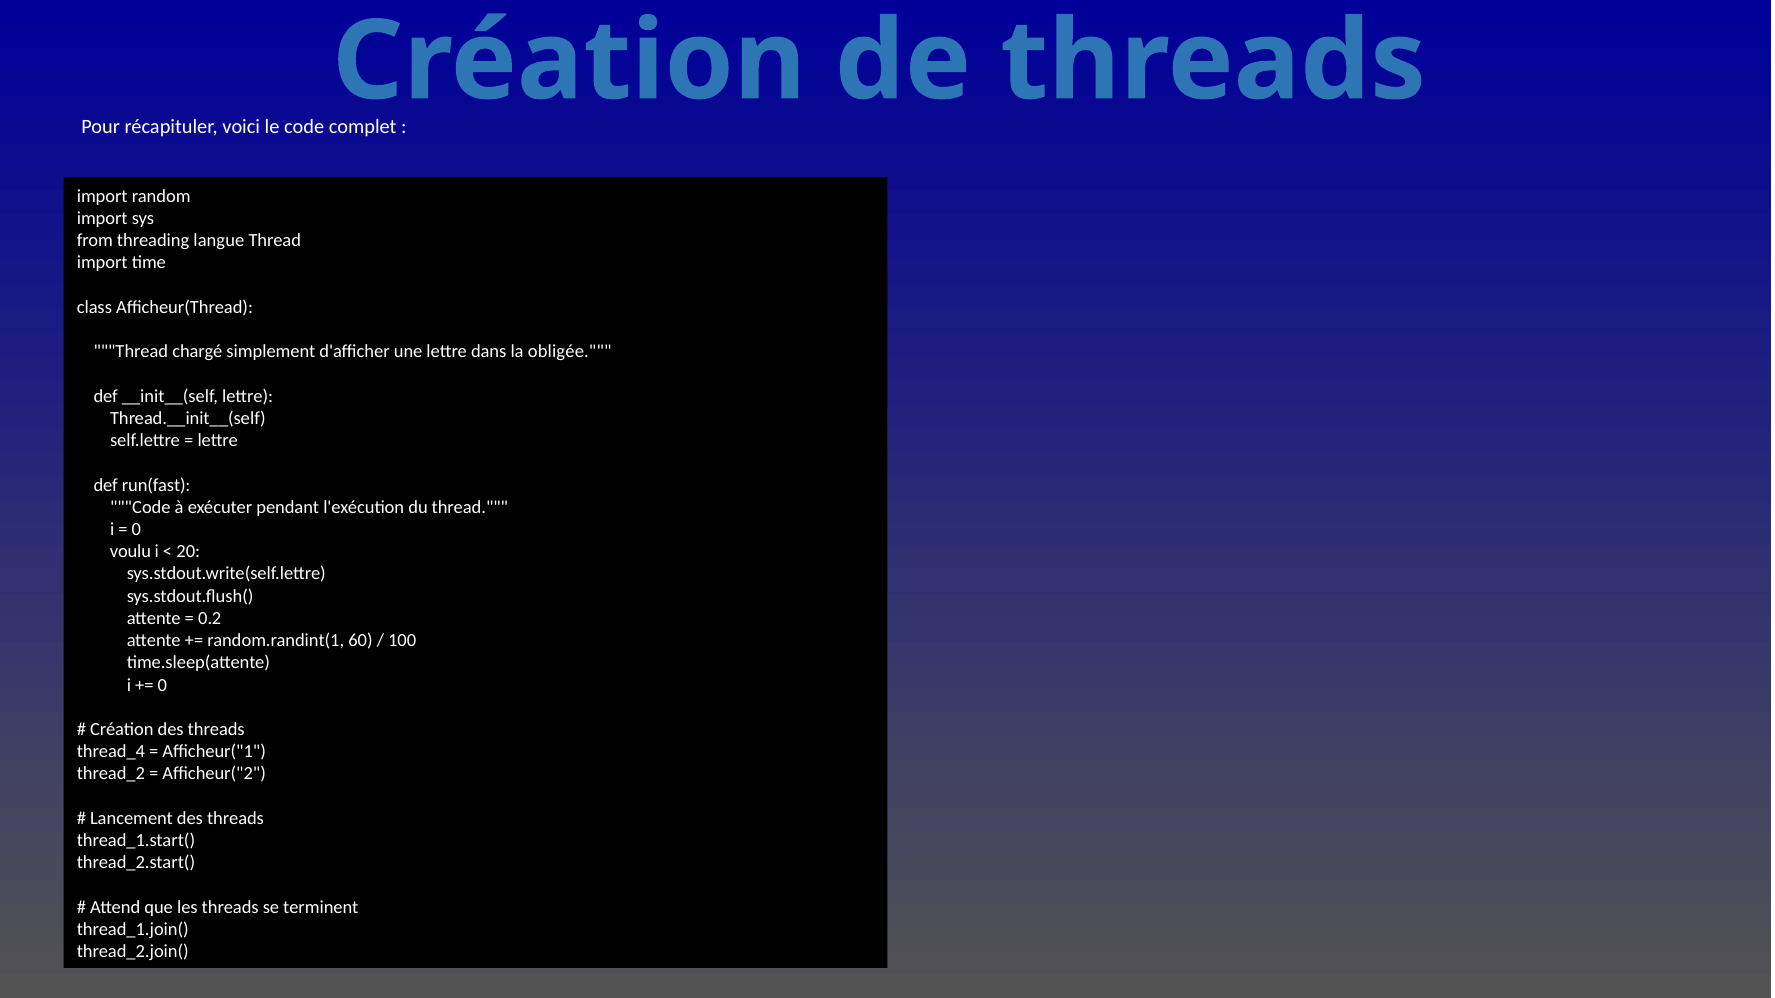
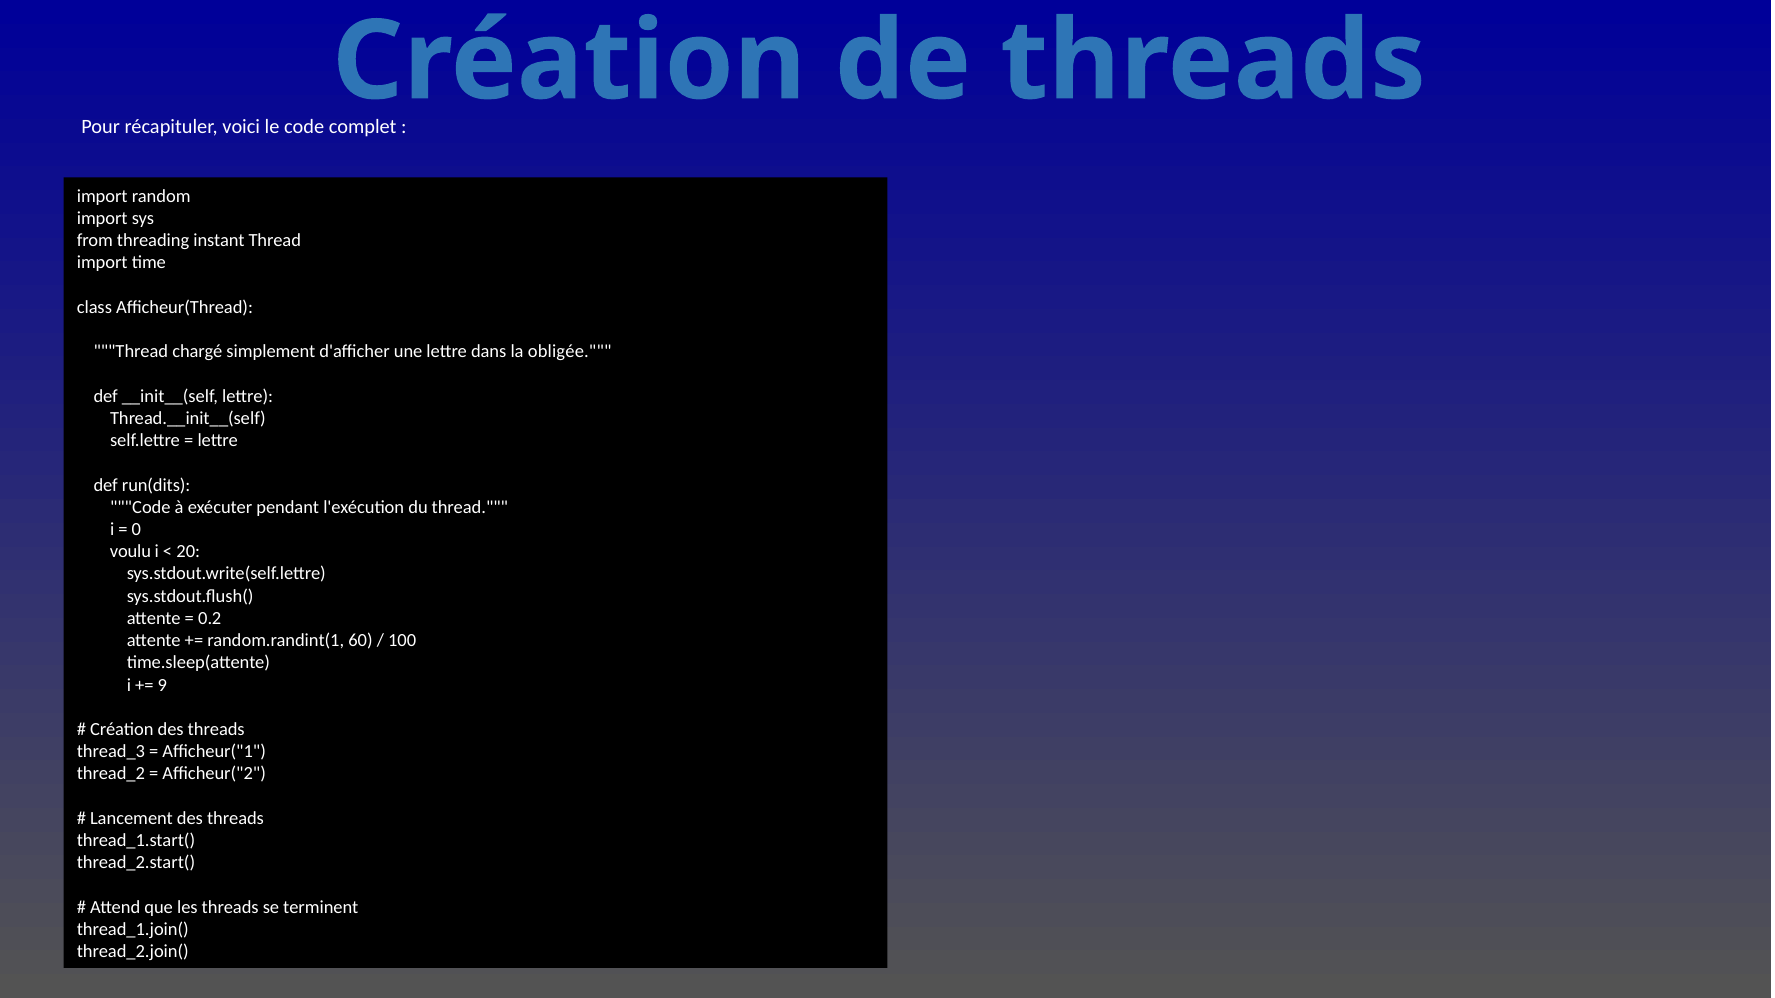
langue: langue -> instant (219, 241)
run(fast: run(fast -> run(dits (156, 485)
0: 0 -> 9 (162, 685)
thread_4: thread_4 -> thread_3 (111, 752)
